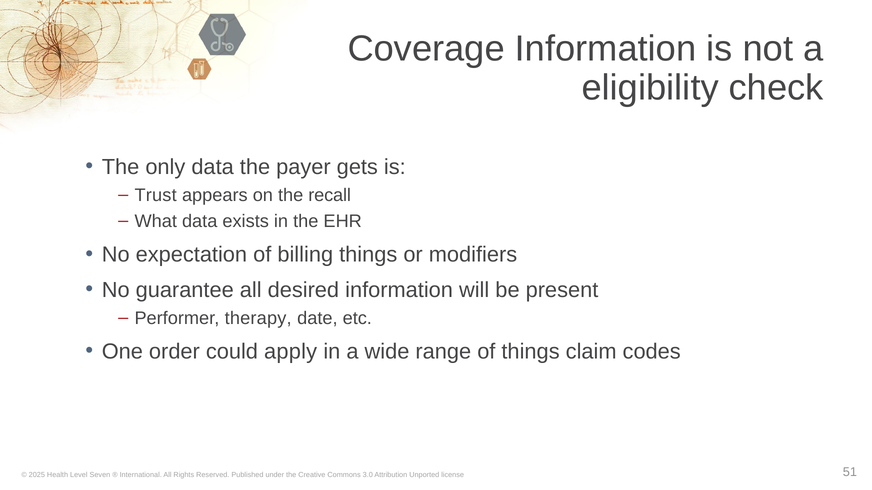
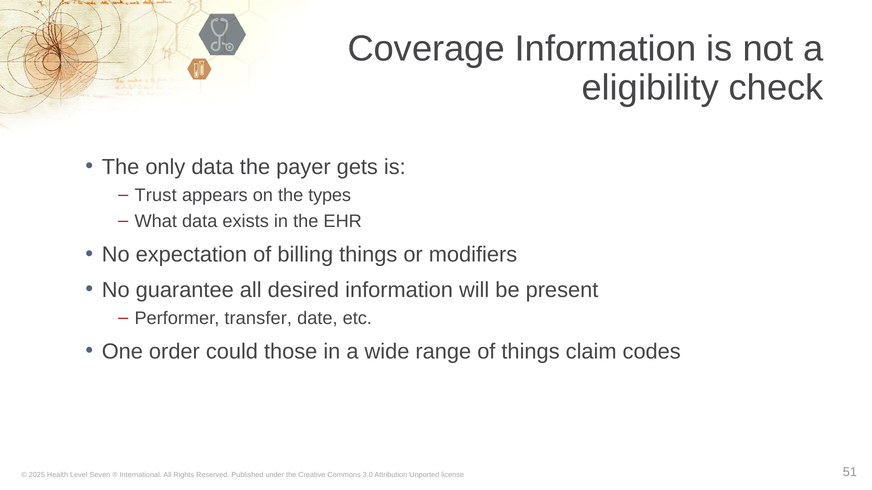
recall: recall -> types (330, 195)
therapy: therapy -> transfer (258, 318)
apply: apply -> those (291, 352)
